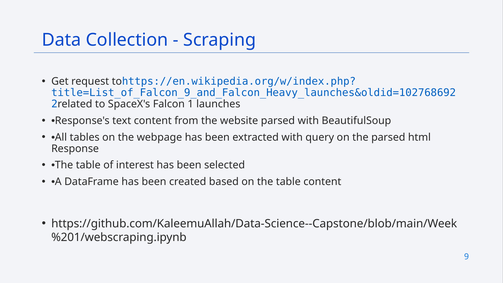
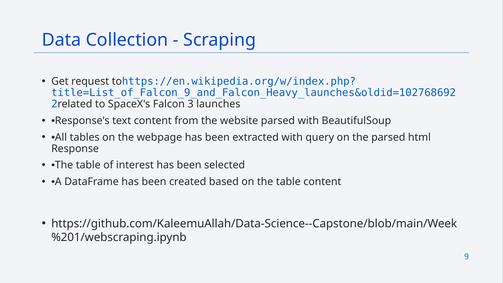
1: 1 -> 3 (191, 104)
